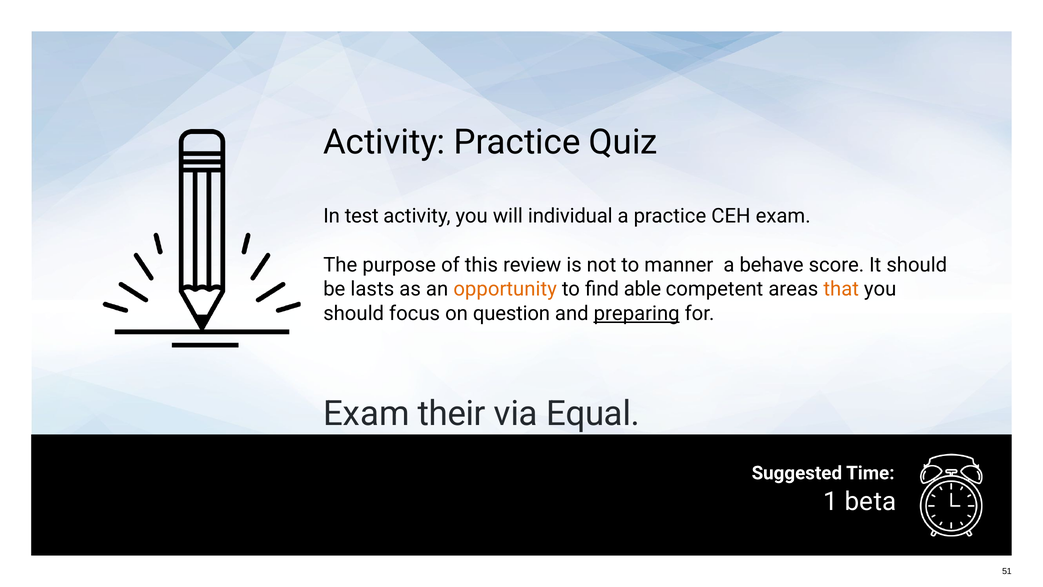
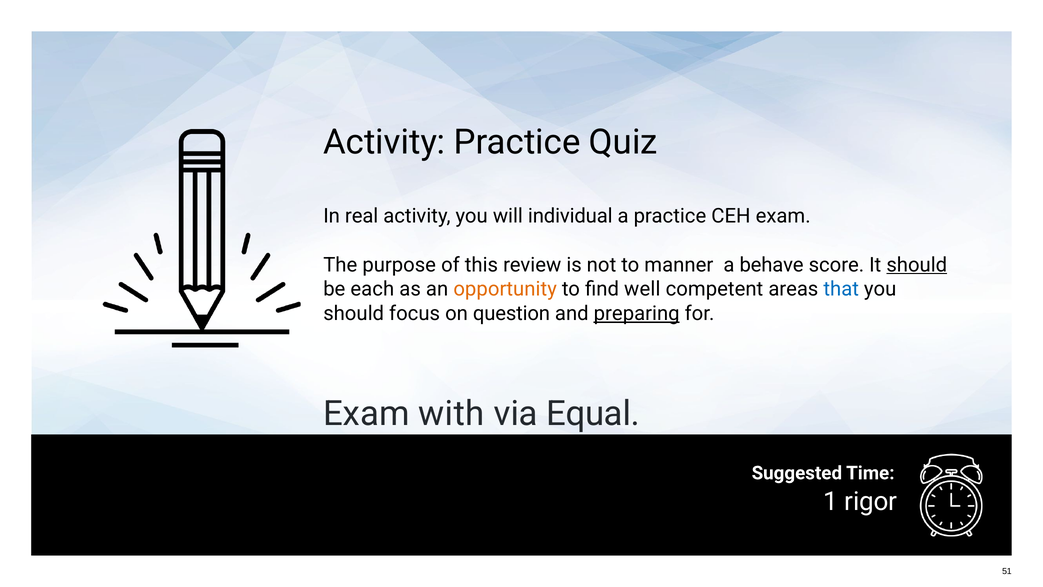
test: test -> real (362, 216)
should underline: none -> present (917, 265)
lasts: lasts -> each (372, 289)
able: able -> well (642, 289)
that colour: orange -> blue (841, 289)
their: their -> with (451, 414)
beta: beta -> rigor (871, 502)
